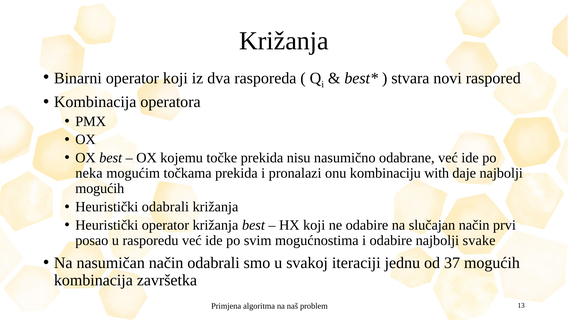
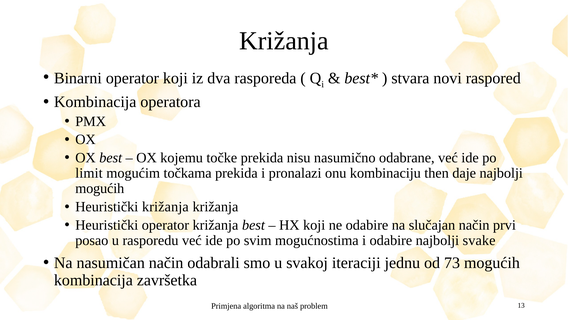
neka: neka -> limit (89, 173)
with: with -> then (437, 173)
Heuristički odabrali: odabrali -> križanja (165, 207)
37: 37 -> 73 (452, 262)
